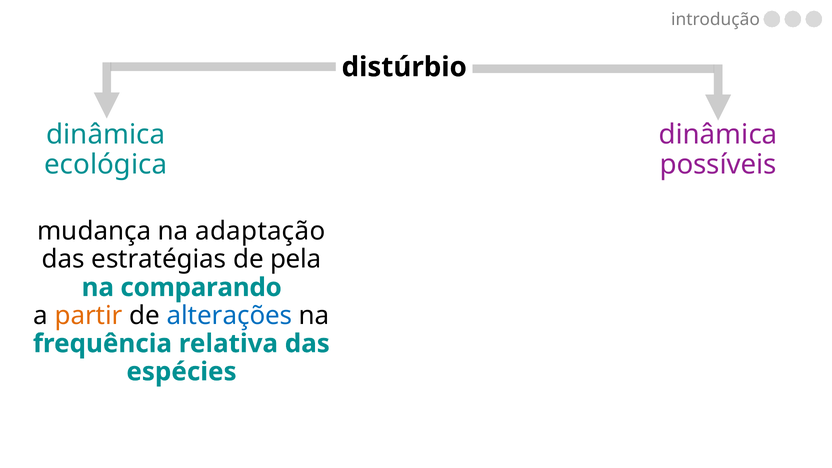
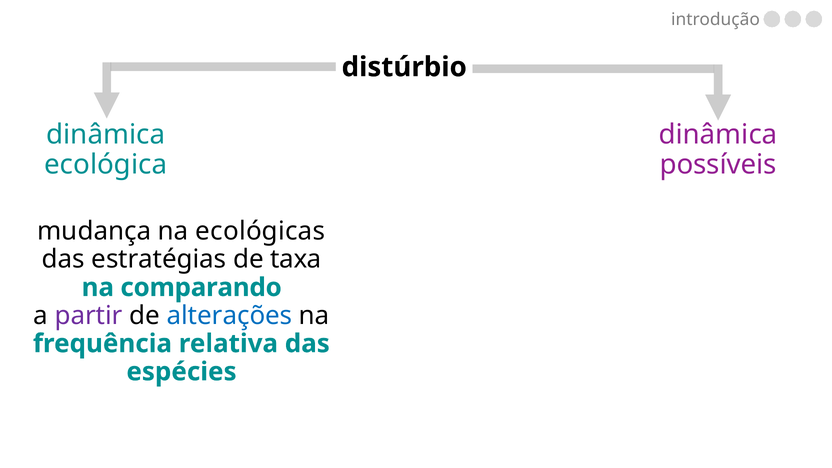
adaptação: adaptação -> ecológicas (260, 231)
pela: pela -> taxa (296, 259)
partir colour: orange -> purple (89, 316)
